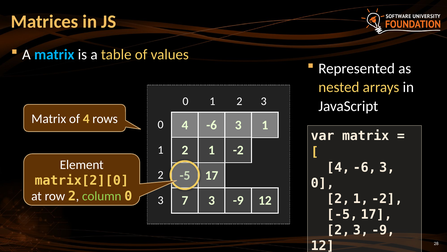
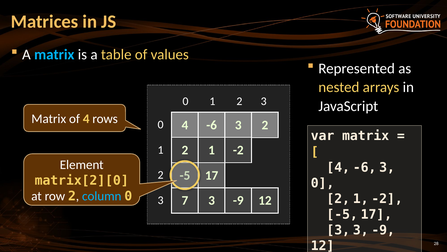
3 1: 1 -> 2 (265, 125)
column colour: light green -> light blue (102, 196)
2: 2 -> 3 (338, 230)
